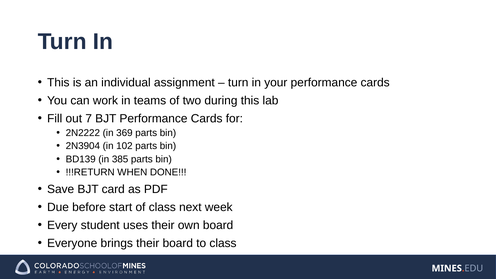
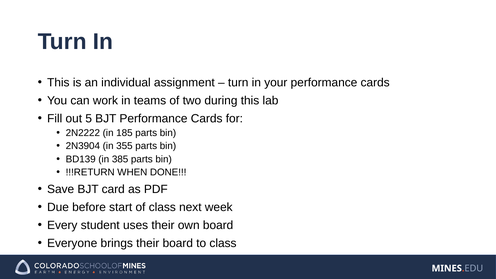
7: 7 -> 5 (89, 118)
369: 369 -> 185 (124, 133)
102: 102 -> 355 (124, 146)
